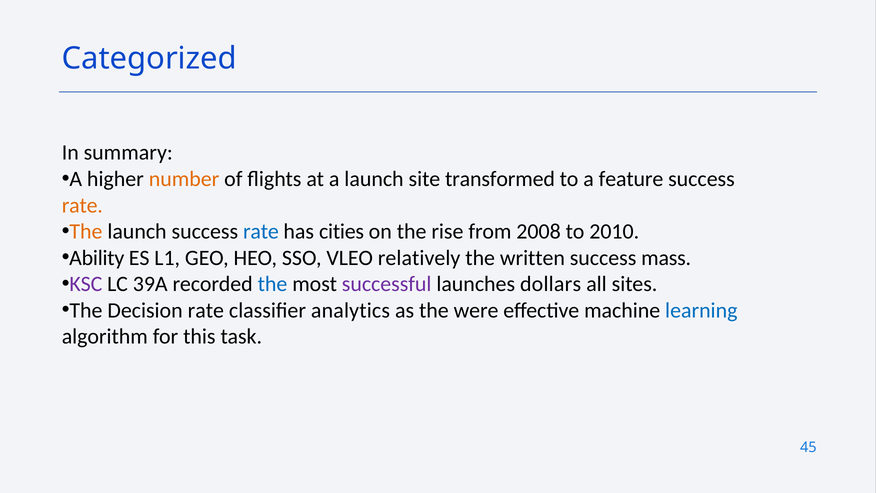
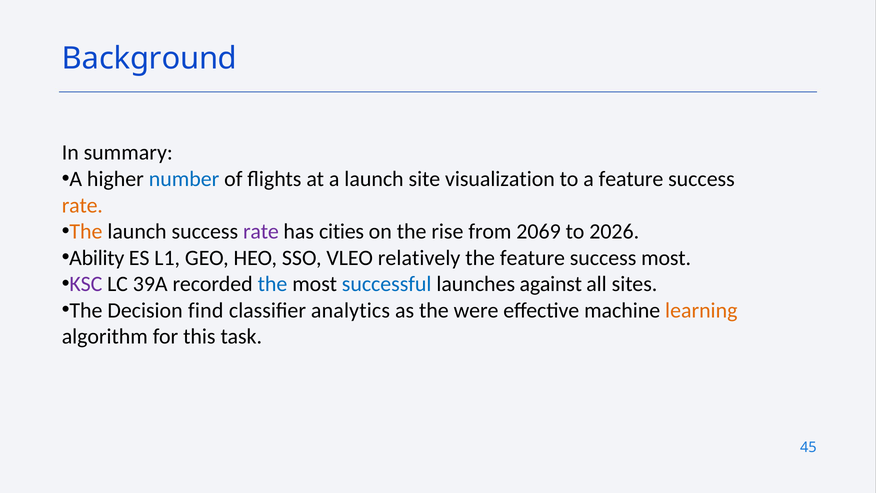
Categorized: Categorized -> Background (149, 59)
number colour: orange -> blue (184, 179)
transformed: transformed -> visualization (500, 179)
rate colour: blue -> purple (261, 231)
2008: 2008 -> 2069 (539, 231)
2010: 2010 -> 2026 (614, 231)
the written: written -> feature (532, 258)
success mass: mass -> most (666, 258)
successful colour: purple -> blue (387, 284)
dollars: dollars -> against (551, 284)
Decision rate: rate -> find (206, 310)
learning colour: blue -> orange (701, 310)
